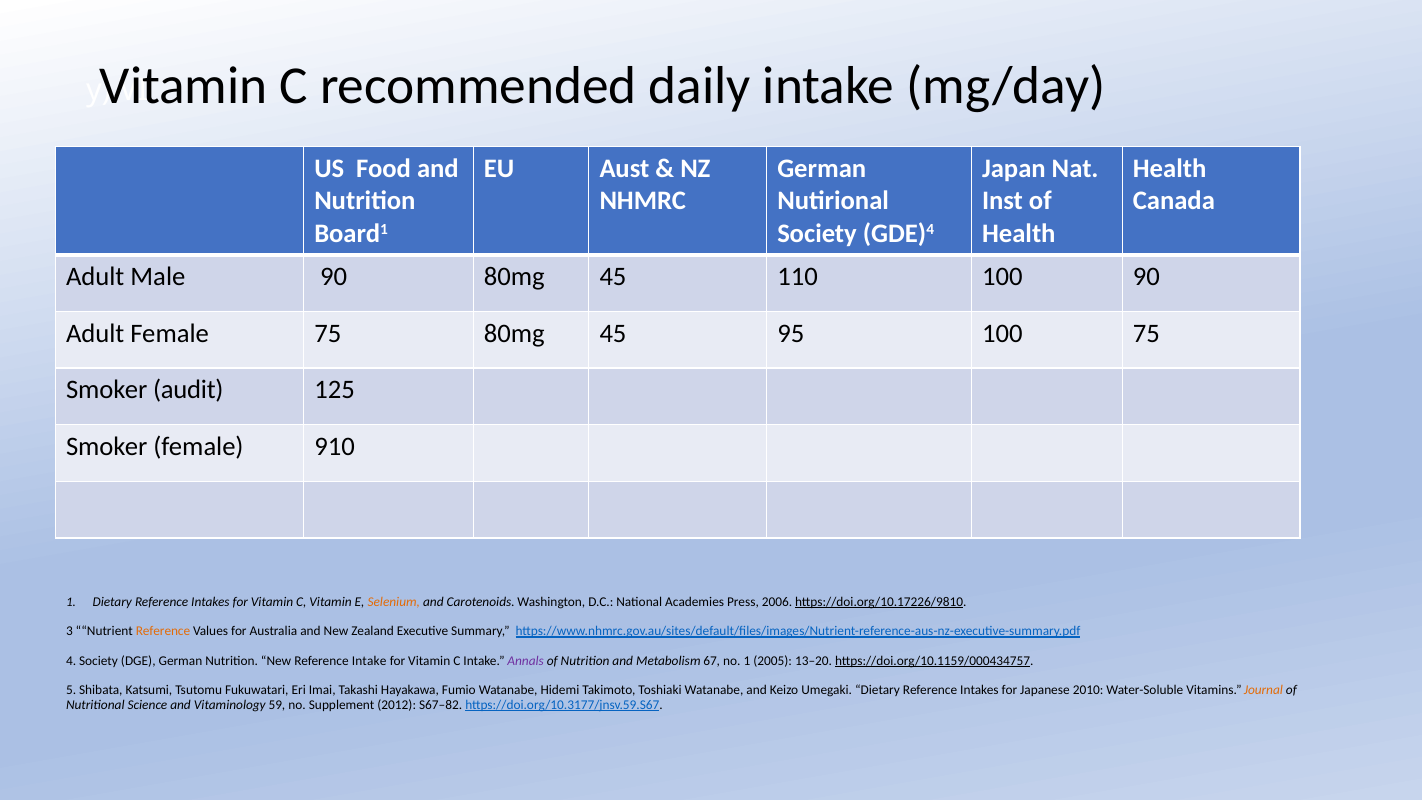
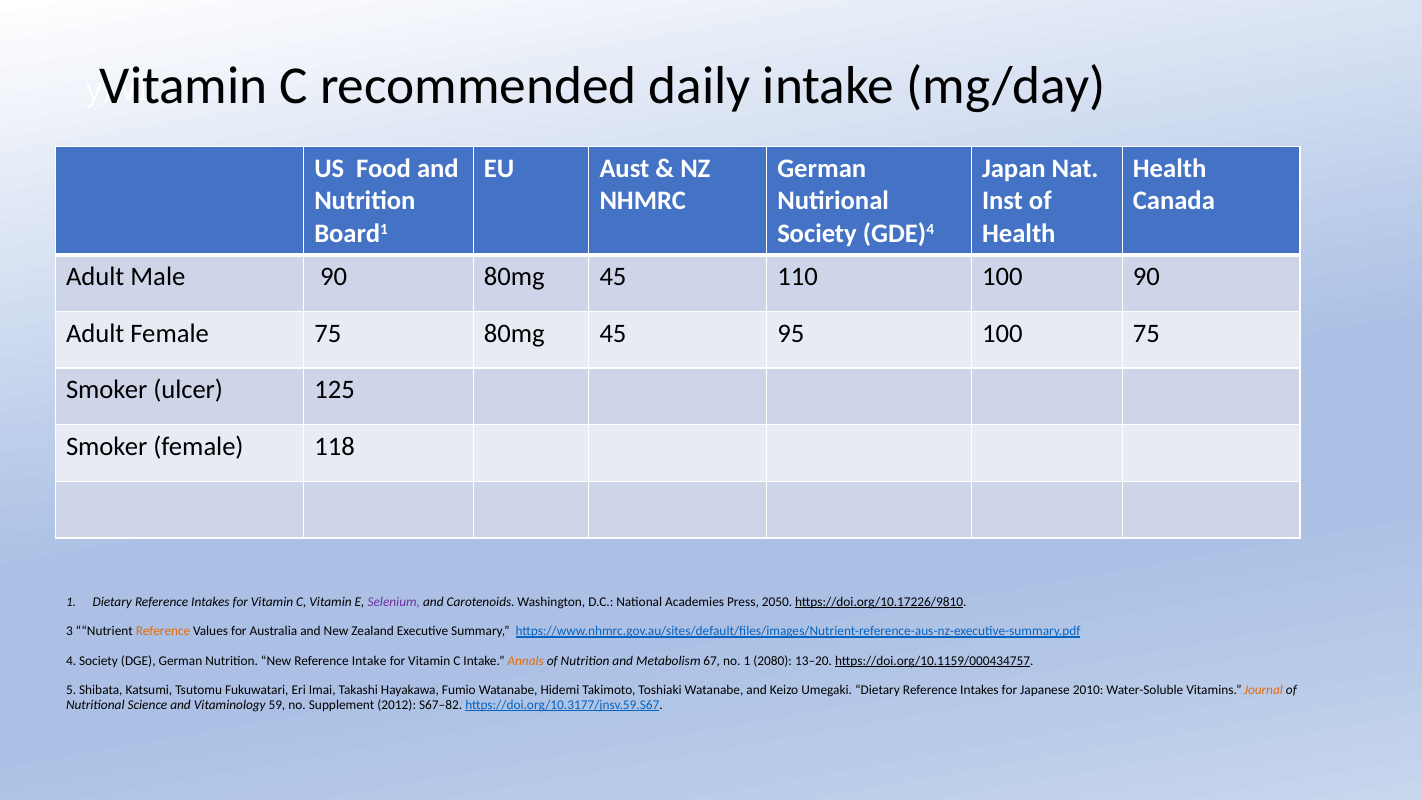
audit: audit -> ulcer (188, 390)
910: 910 -> 118 (335, 447)
Selenium colour: orange -> purple (394, 602)
2006: 2006 -> 2050 (777, 602)
Annals colour: purple -> orange (526, 661)
2005: 2005 -> 2080 (773, 661)
